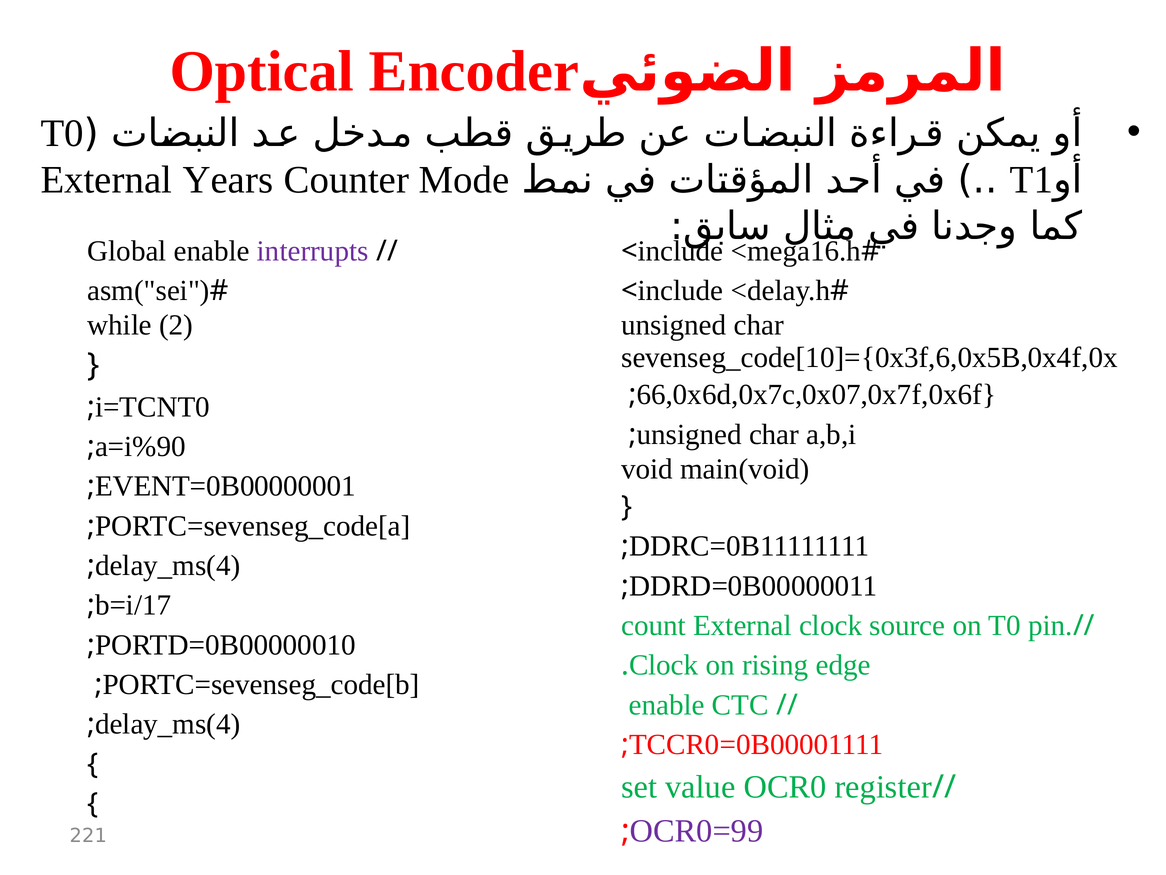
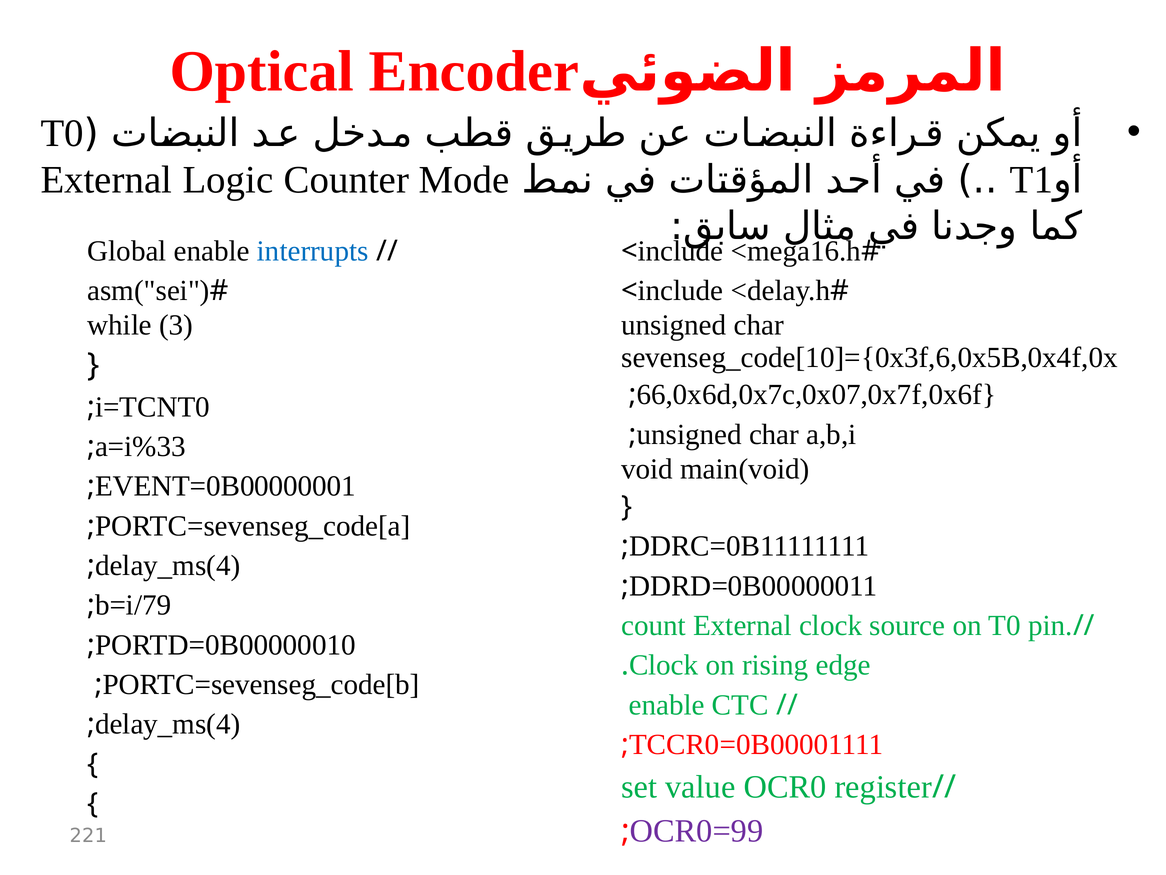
Years: Years -> Logic (228, 180)
interrupts colour: purple -> blue (313, 251)
2: 2 -> 3 (176, 325)
a=i%90: a=i%90 -> a=i%33 (140, 446)
b=i/17: b=i/17 -> b=i/79 (133, 605)
